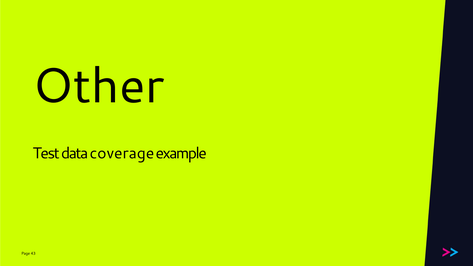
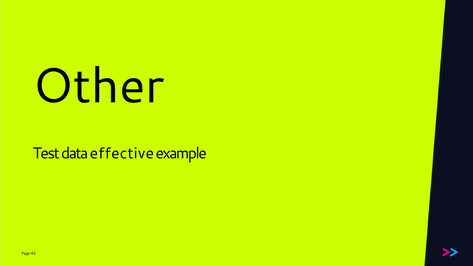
coverage: coverage -> effective (122, 153)
